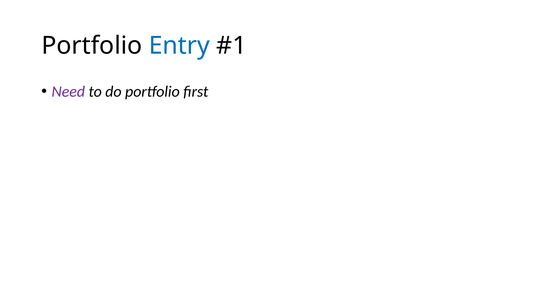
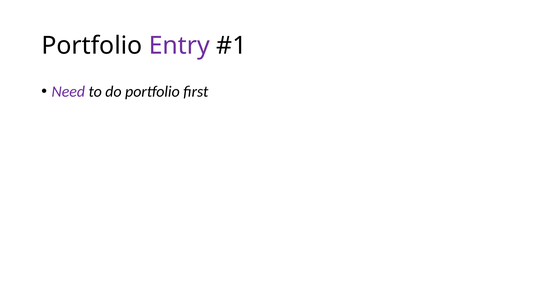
Entry colour: blue -> purple (179, 46)
